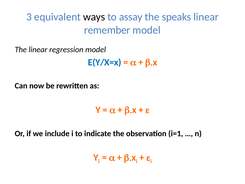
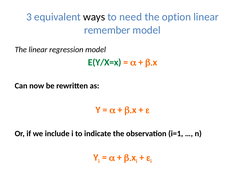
assay: assay -> need (131, 17)
speaks: speaks -> option (176, 17)
E(Y/X=x colour: blue -> green (105, 62)
